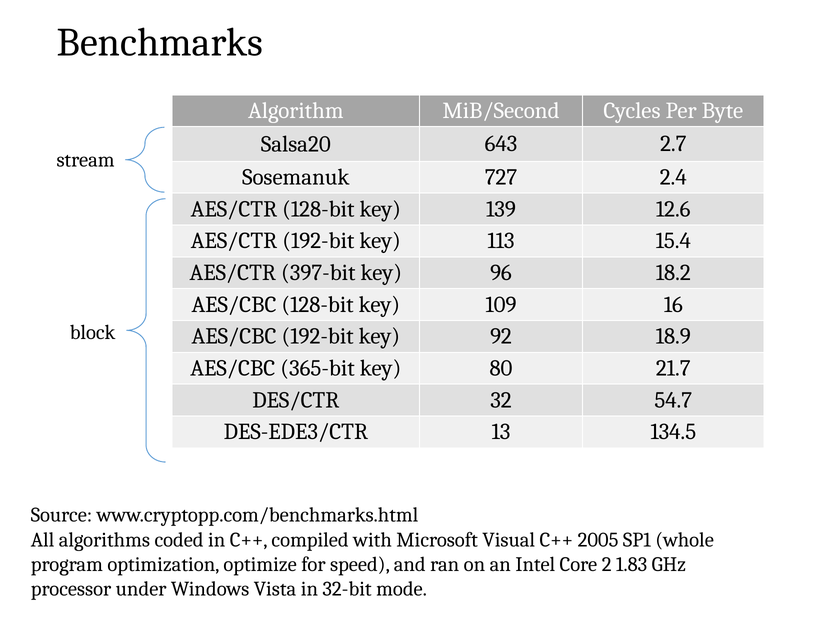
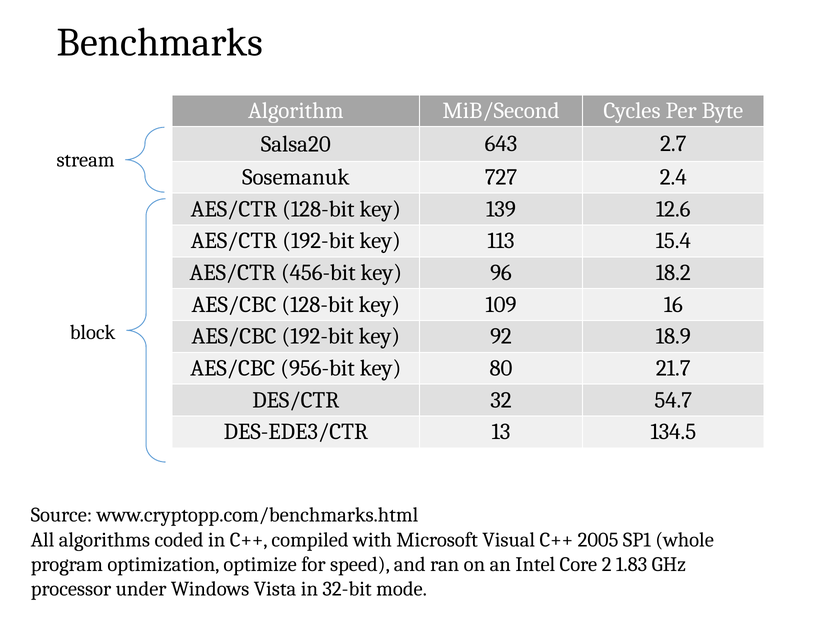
397-bit: 397-bit -> 456-bit (318, 273)
365-bit: 365-bit -> 956-bit (318, 369)
